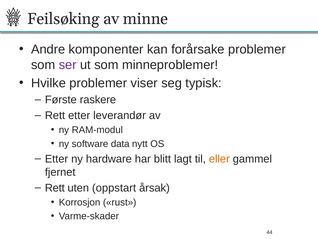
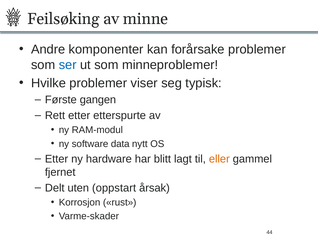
ser colour: purple -> blue (68, 65)
raskere: raskere -> gangen (98, 100)
leverandør: leverandør -> etterspurte (120, 115)
Rett: Rett -> Delt (55, 187)
